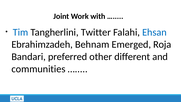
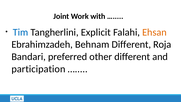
Twitter: Twitter -> Explicit (96, 32)
Ehsan colour: blue -> orange (154, 32)
Behnam Emerged: Emerged -> Different (131, 44)
communities: communities -> participation (38, 69)
